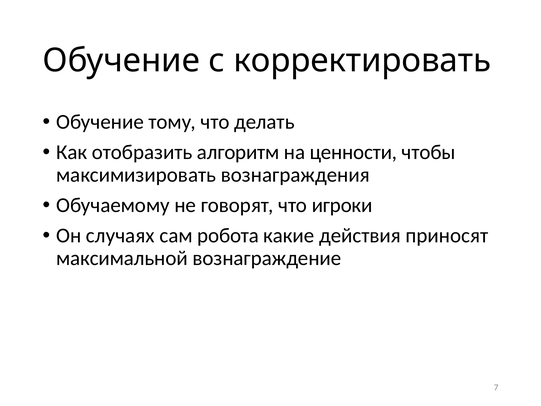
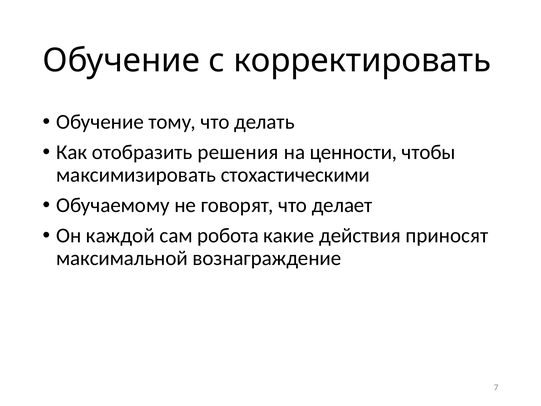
алгоритм: алгоритм -> решения (238, 152)
вознаграждения: вознаграждения -> стохастическими (295, 175)
игроки: игроки -> делает (342, 205)
случаях: случаях -> каждой (120, 235)
